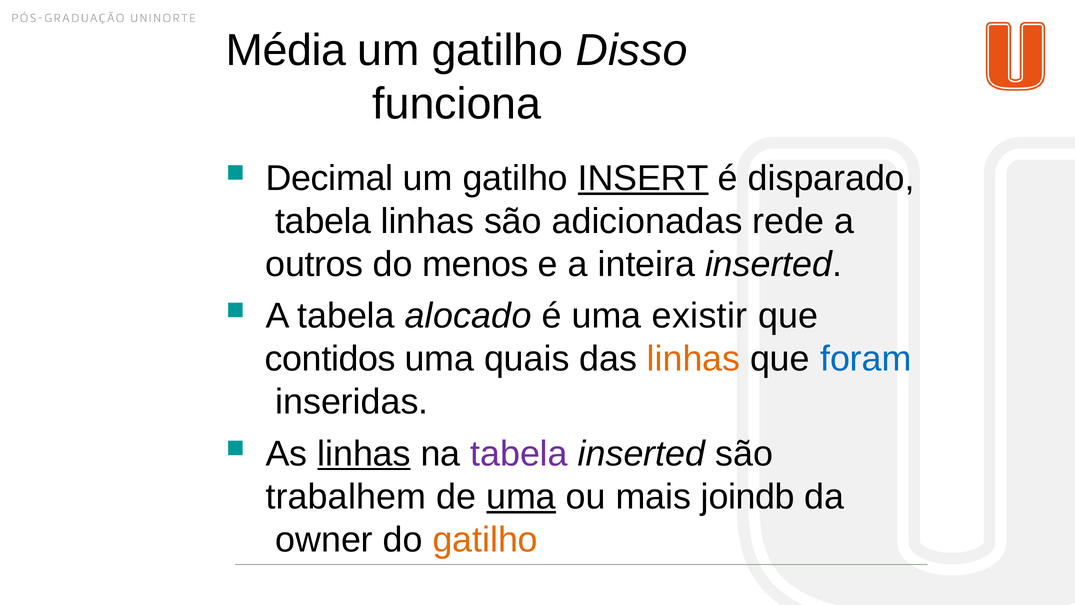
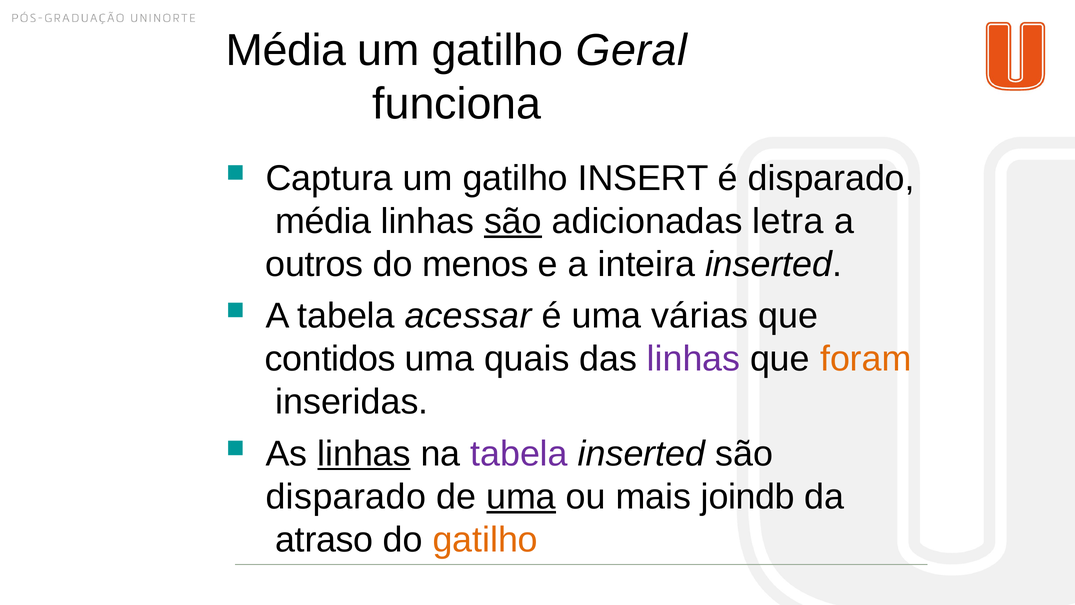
Disso: Disso -> Geral (631, 50)
Decimal: Decimal -> Captura (329, 178)
INSERT underline: present -> none (643, 178)
tabela: tabela -> média (323, 221)
são underline: none -> present (513, 221)
rede: rede -> letra (788, 221)
alocado: alocado -> acessar (468, 316)
existir: existir -> várias (700, 316)
linhas colour: orange -> purple (694, 359)
foram colour: blue -> orange (866, 359)
trabalhem: trabalhem -> disparado (346, 497)
owner: owner -> atraso (324, 540)
